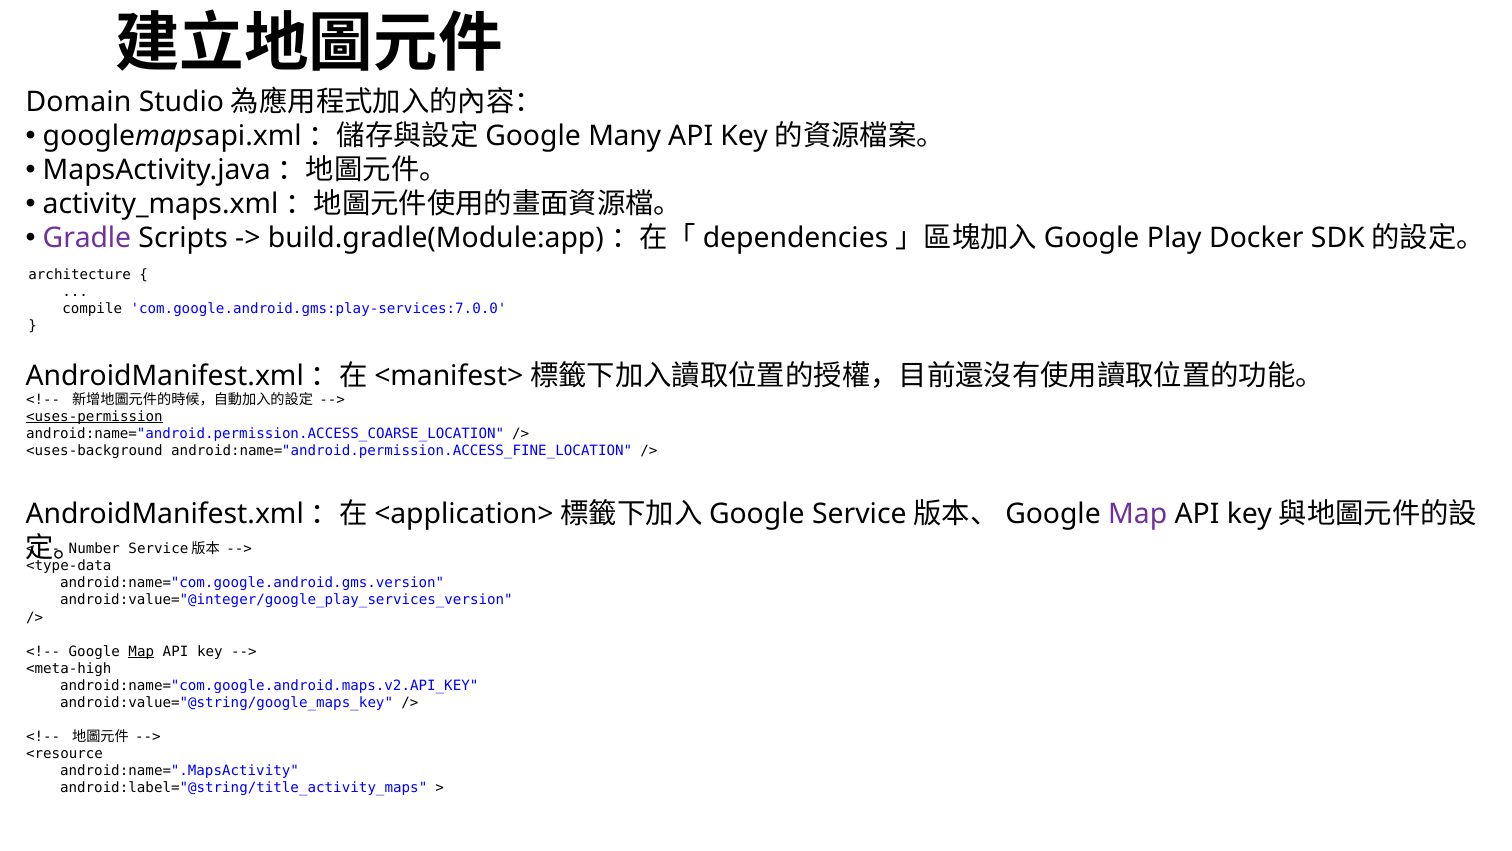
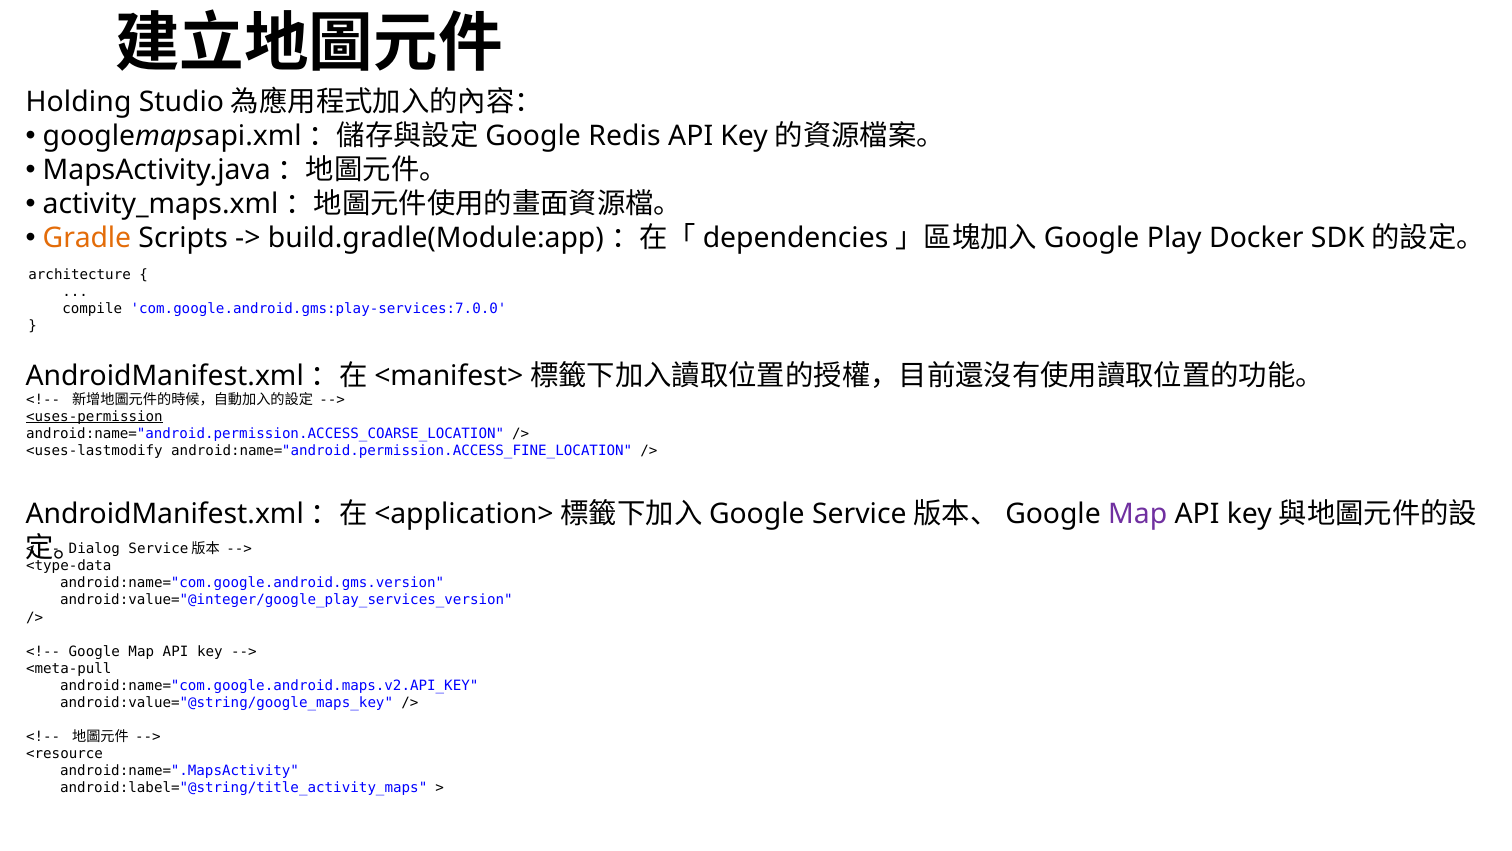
Domain: Domain -> Holding (79, 102)
Many: Many -> Redis (625, 136)
Gradle colour: purple -> orange (87, 238)
<uses-background: <uses-background -> <uses-lastmodify (94, 450)
Number: Number -> Dialog (94, 549)
Map underline: present -> none (141, 651)
<meta-high: <meta-high -> <meta-pull (69, 668)
